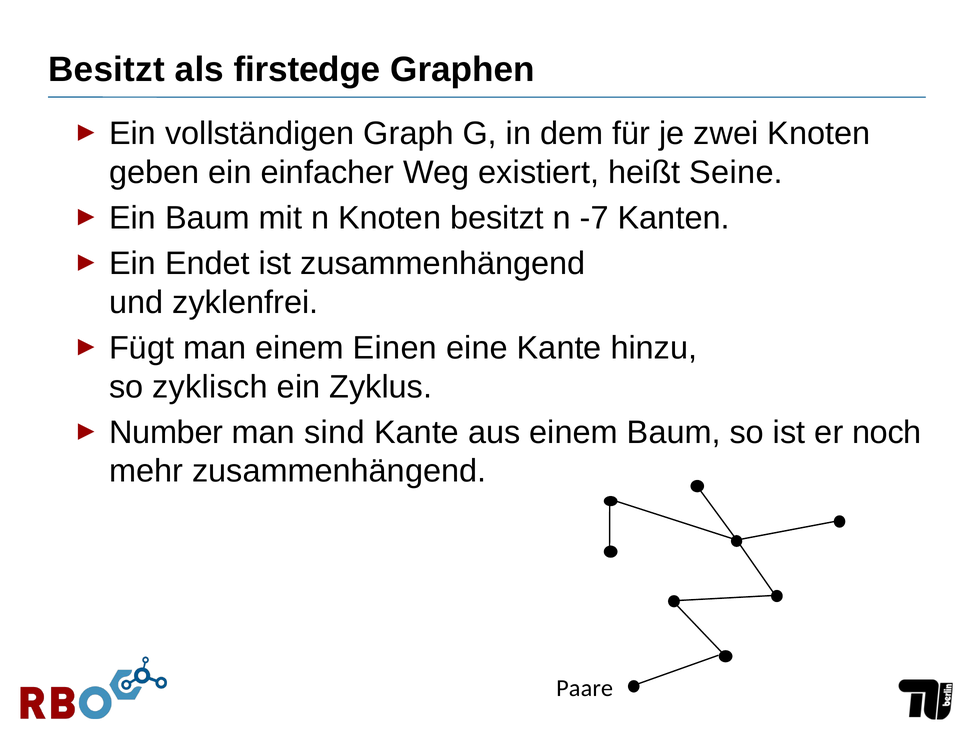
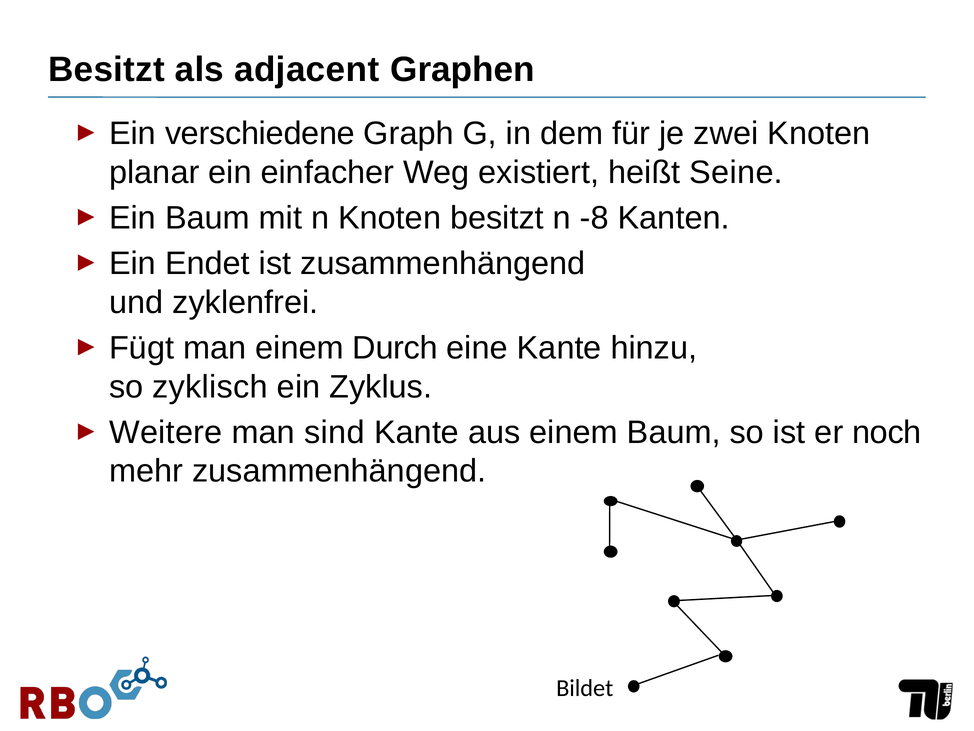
firstedge: firstedge -> adjacent (307, 69)
vollständigen: vollständigen -> verschiedene (260, 133)
geben: geben -> planar (154, 172)
-7: -7 -> -8 (594, 218)
Einen: Einen -> Durch (395, 348)
Number: Number -> Weitere (166, 432)
Paare: Paare -> Bildet (585, 688)
